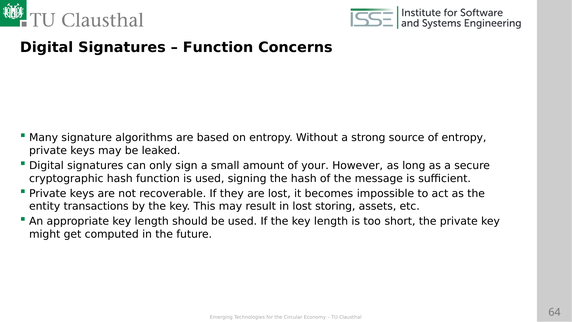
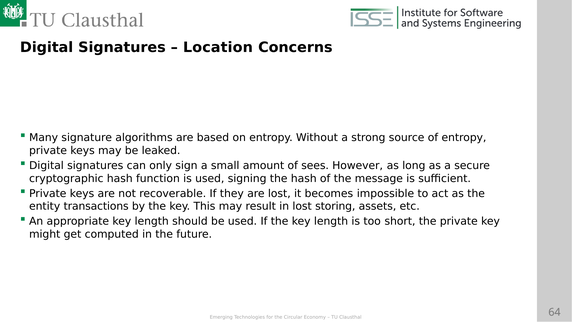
Function: Function -> Location (218, 48)
your: your -> sees (315, 166)
